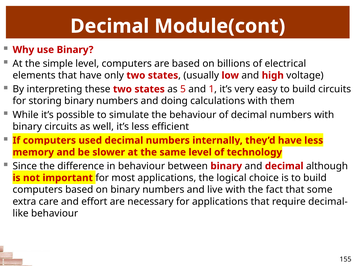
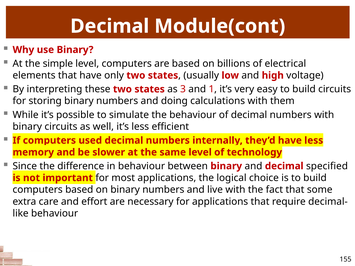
5: 5 -> 3 (183, 89)
although: although -> specified (327, 166)
